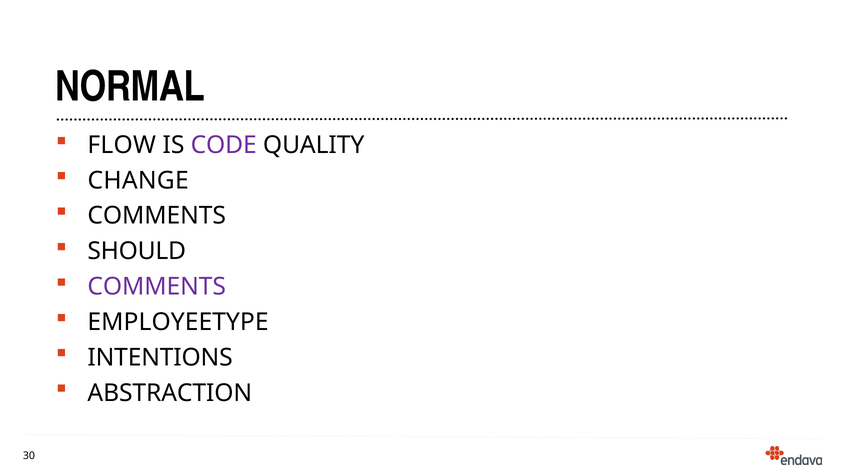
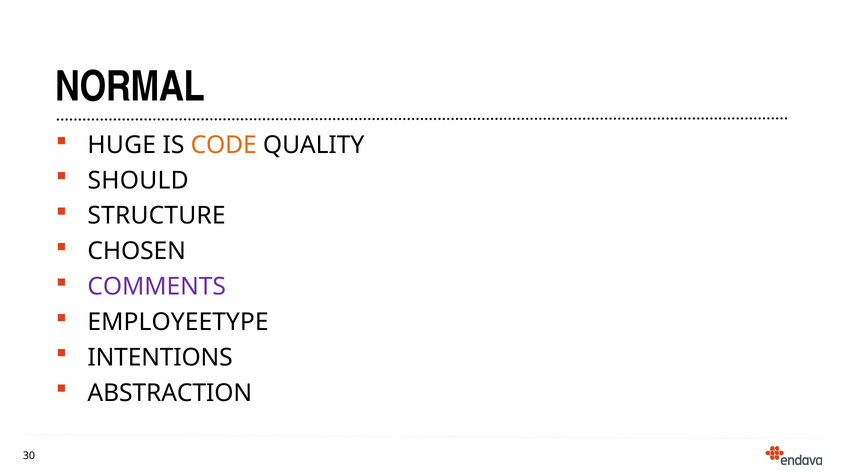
FLOW: FLOW -> HUGE (122, 145)
CODE colour: purple -> orange (224, 145)
CHANGE: CHANGE -> SHOULD (138, 180)
COMMENTS: COMMENTS -> STRUCTURE (157, 216)
SHOULD: SHOULD -> CHOSEN (137, 251)
